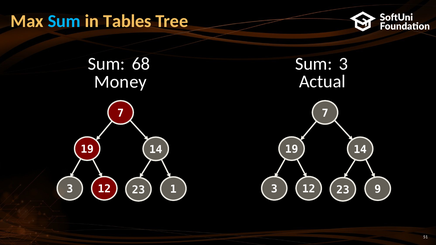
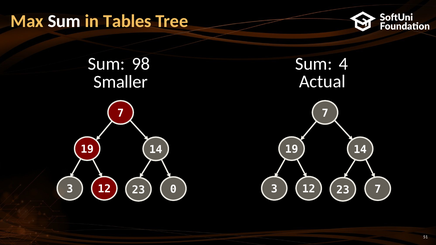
Sum colour: light blue -> white (64, 21)
68: 68 -> 98 (141, 64)
Sum 3: 3 -> 4 (344, 64)
Money: Money -> Smaller (121, 82)
1: 1 -> 0 (173, 190)
23 9: 9 -> 7 (378, 190)
